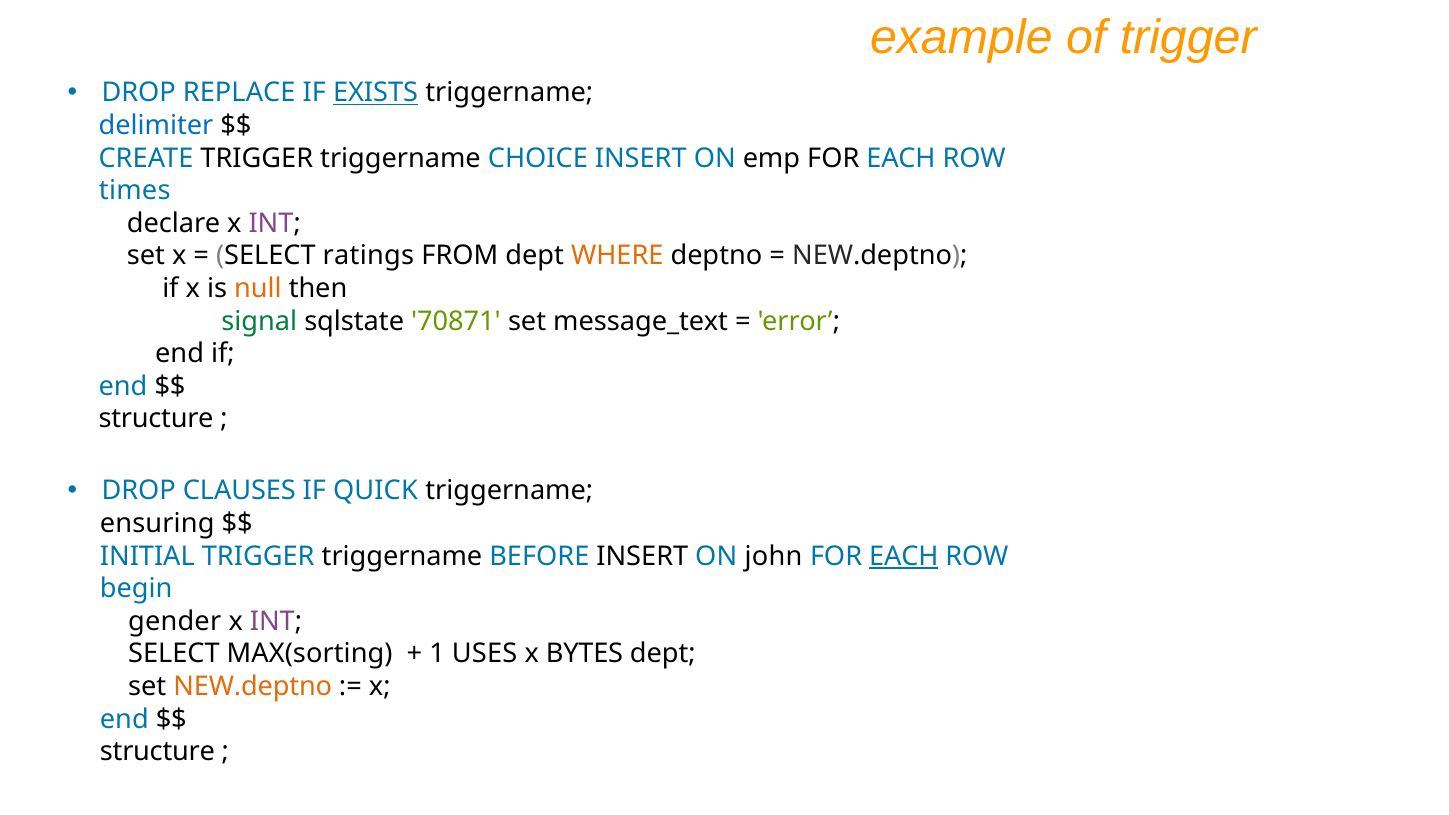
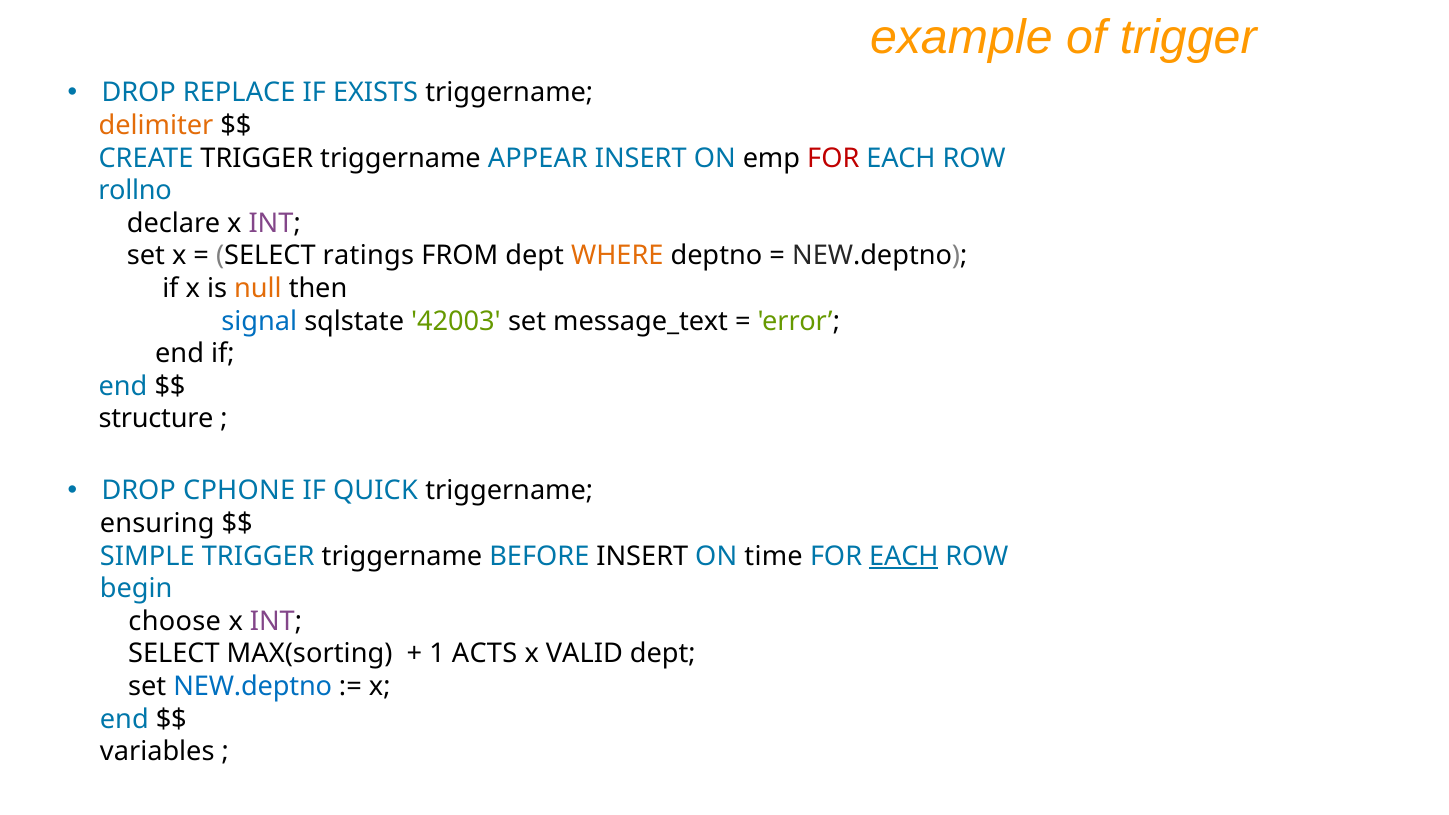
EXISTS underline: present -> none (376, 93)
delimiter colour: blue -> orange (156, 126)
CHOICE: CHOICE -> APPEAR (538, 158)
FOR colour: black -> red (833, 158)
times: times -> rollno (135, 191)
signal colour: green -> blue (259, 321)
70871: 70871 -> 42003 (456, 321)
CLAUSES: CLAUSES -> CPHONE (239, 491)
INITIAL: INITIAL -> SIMPLE (147, 556)
john: john -> time (774, 556)
gender: gender -> choose (175, 621)
USES: USES -> ACTS (485, 654)
BYTES: BYTES -> VALID (584, 654)
NEW.deptno colour: orange -> blue (253, 687)
structure: structure -> variables (157, 752)
